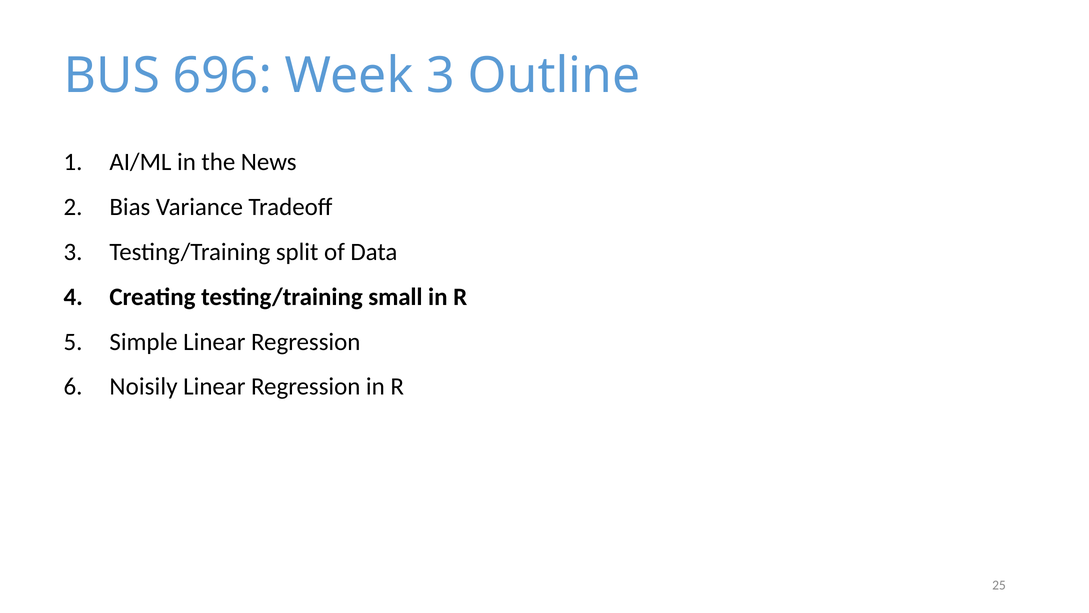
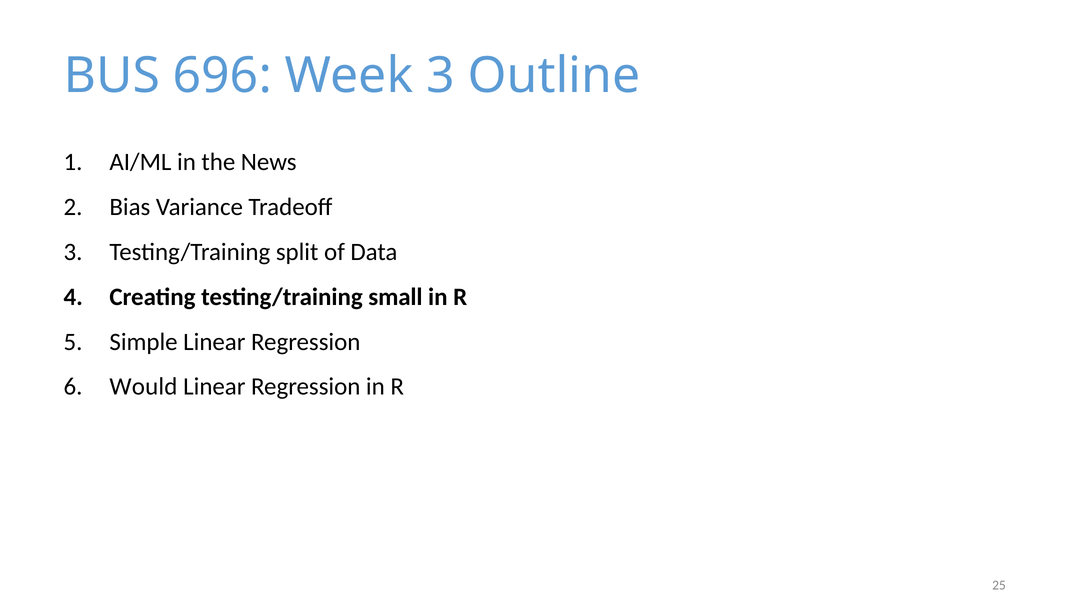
Noisily: Noisily -> Would (143, 386)
